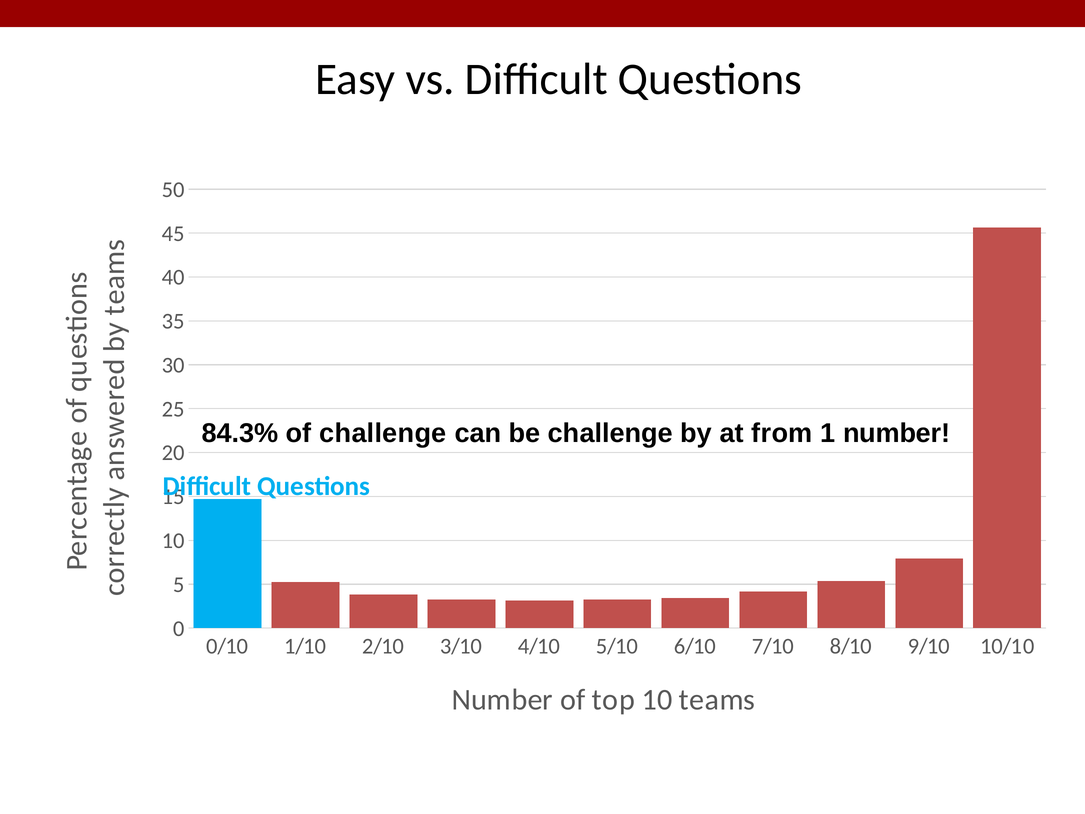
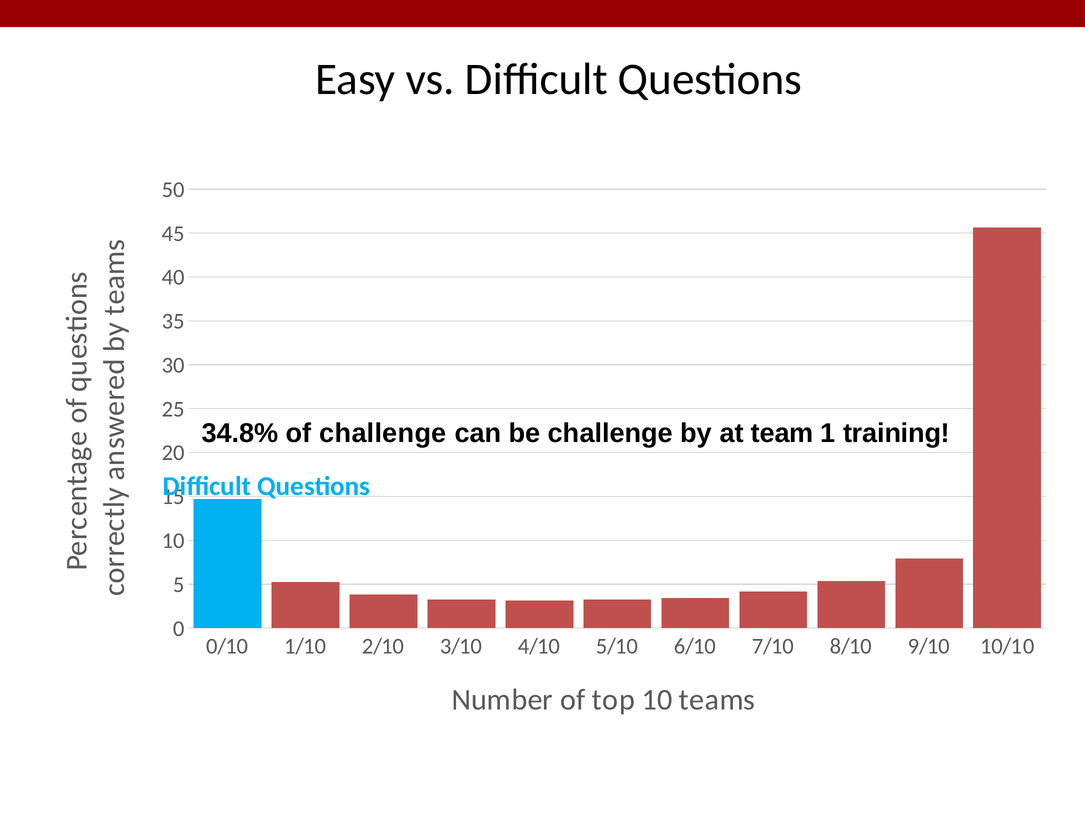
84.3%: 84.3% -> 34.8% (240, 433)
from: from -> team (782, 433)
1 number: number -> training (897, 433)
